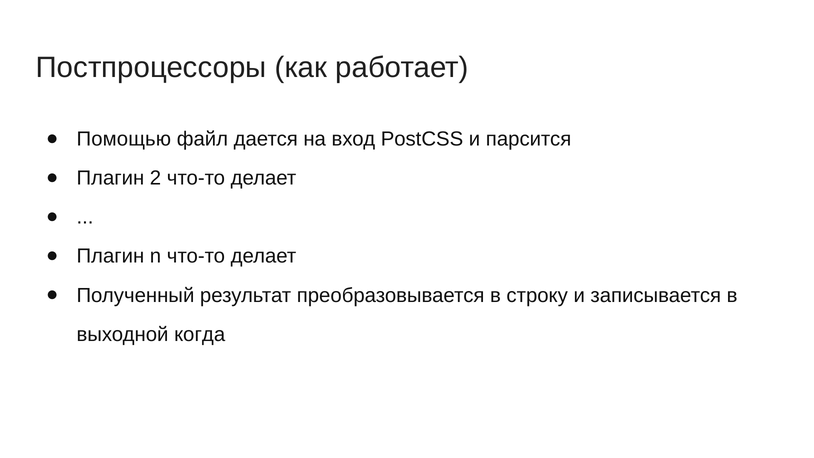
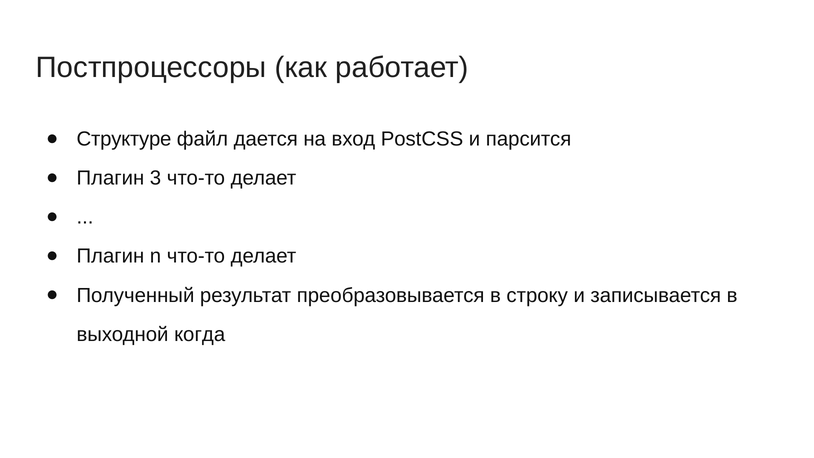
Помощью: Помощью -> Структуре (124, 139)
2: 2 -> 3 (156, 178)
